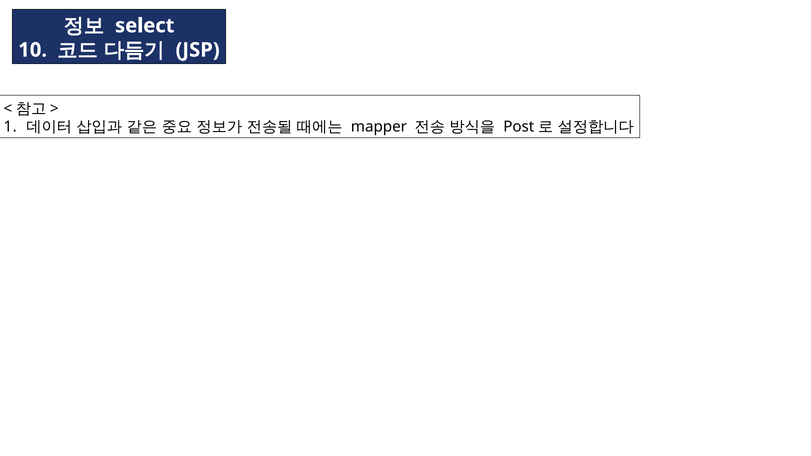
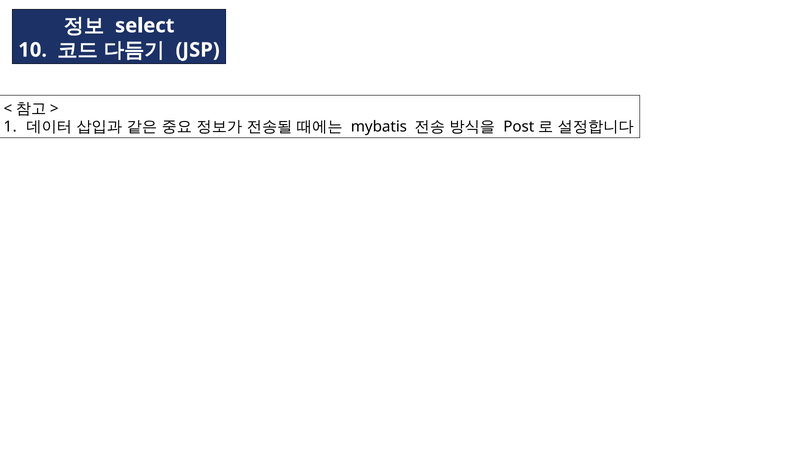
mapper: mapper -> mybatis (379, 127)
